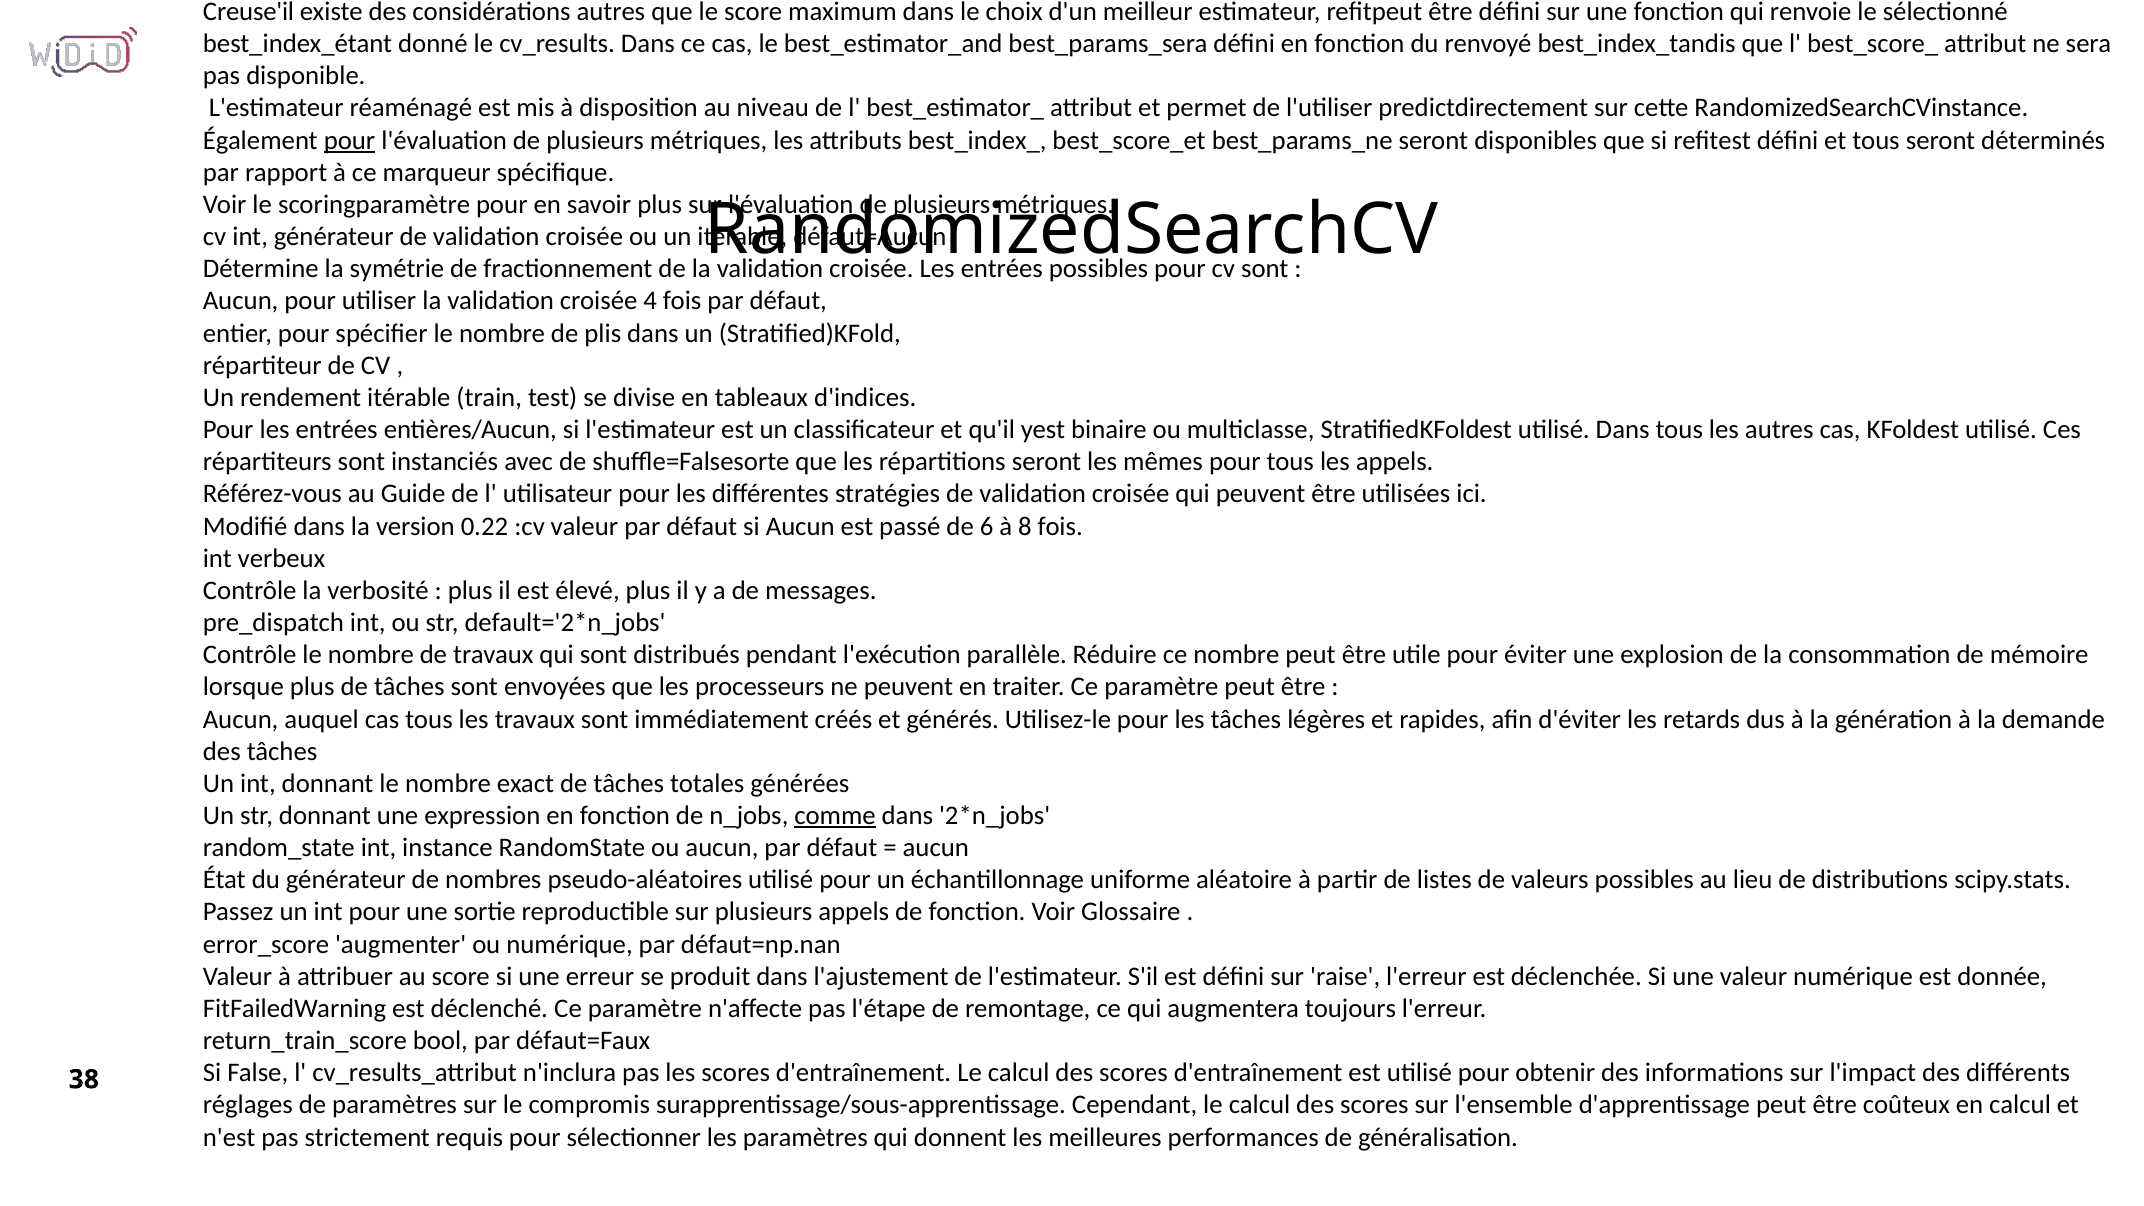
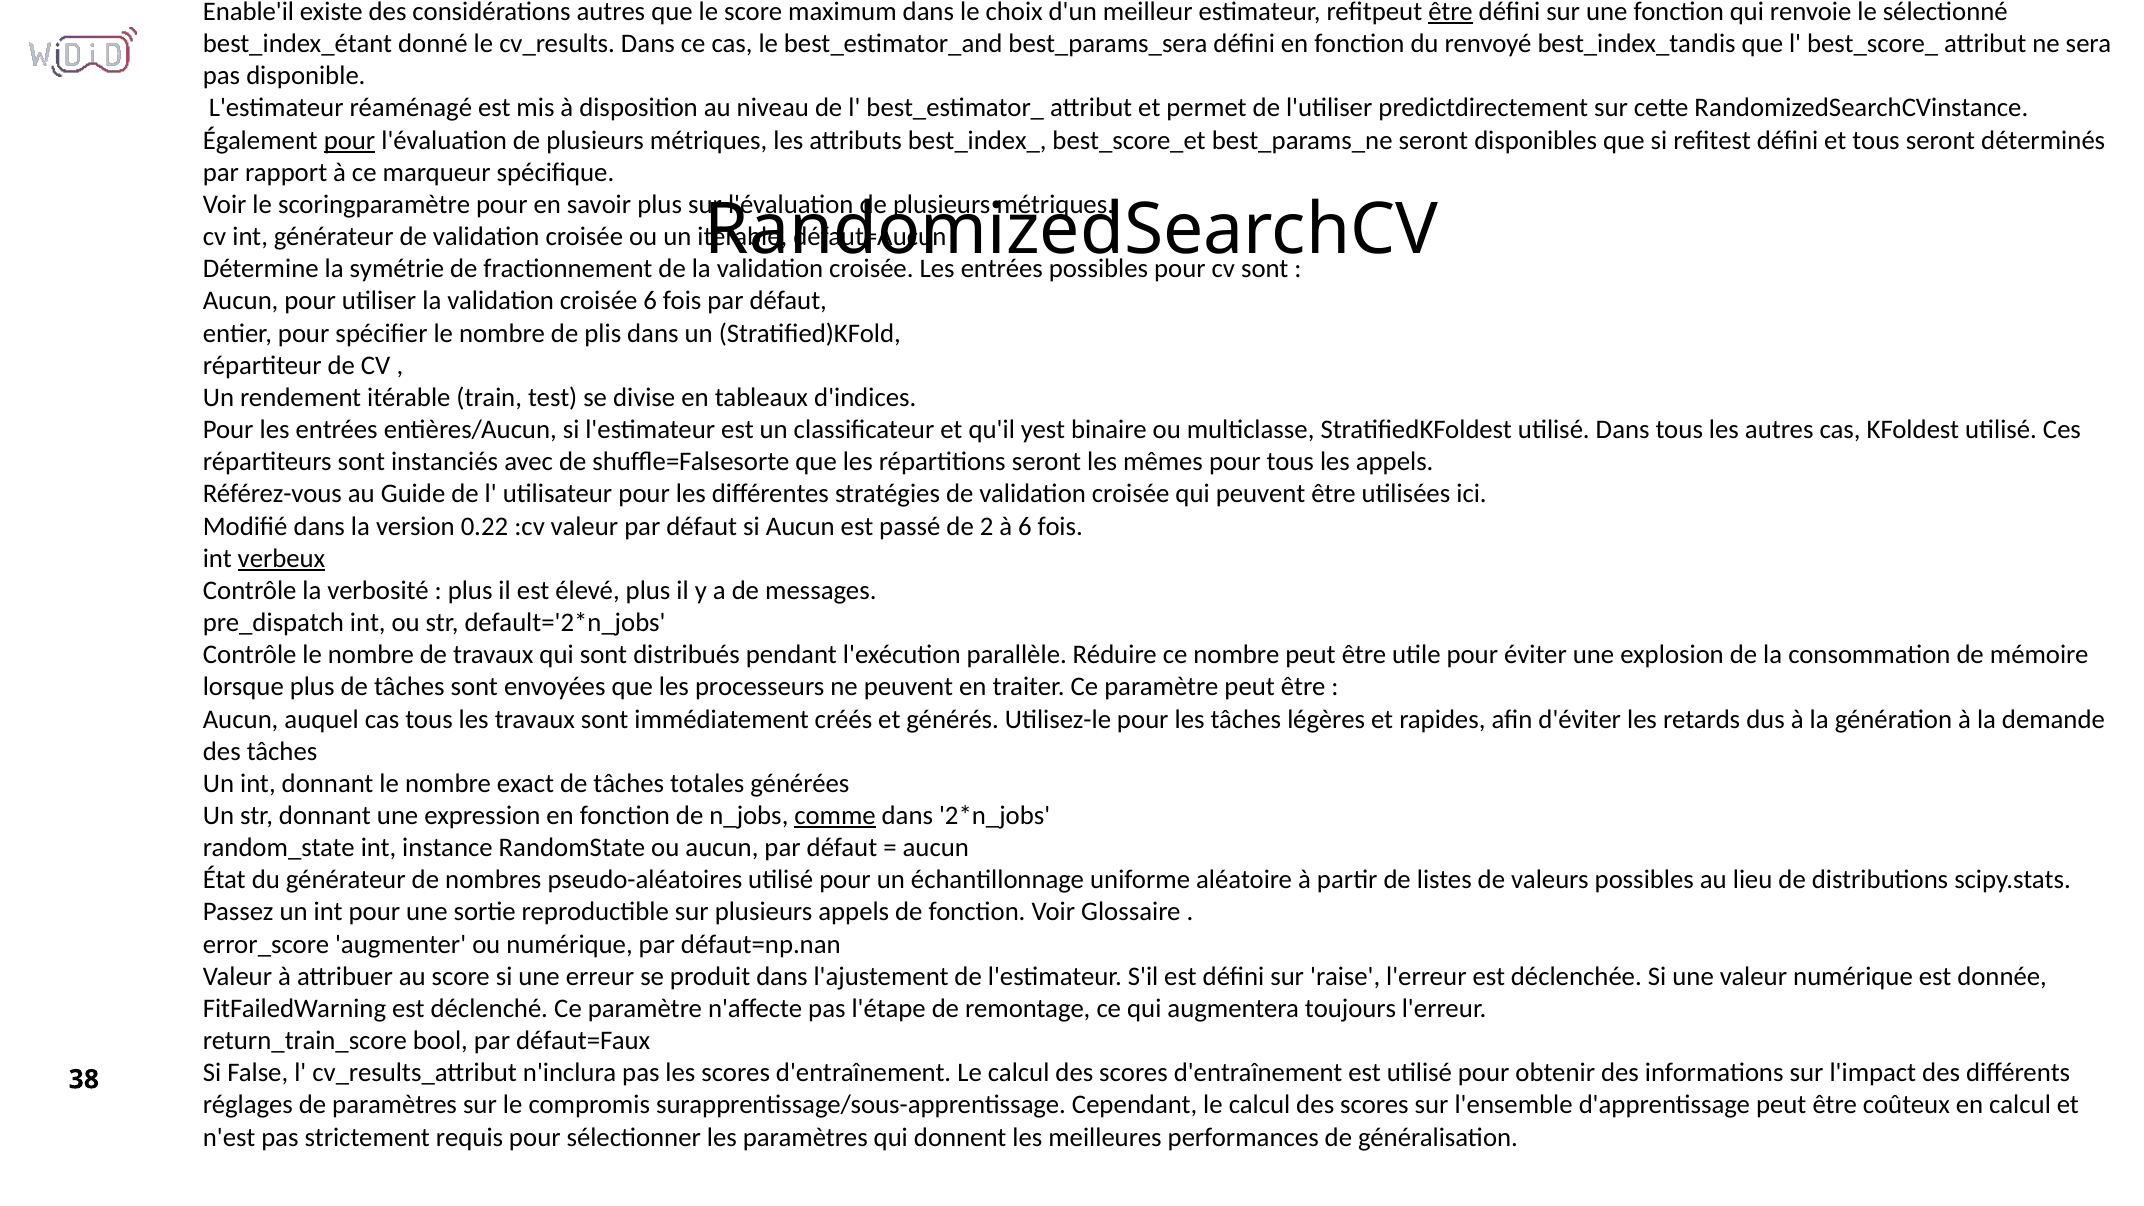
Creuse'il: Creuse'il -> Enable'il (248, 12)
être underline: none -> present (1451, 12)
croisée 4: 4 -> 6 (650, 301)
6: 6 -> 2 (987, 526)
à 8: 8 -> 6 (1025, 526)
verbeux underline: none -> present (282, 558)
